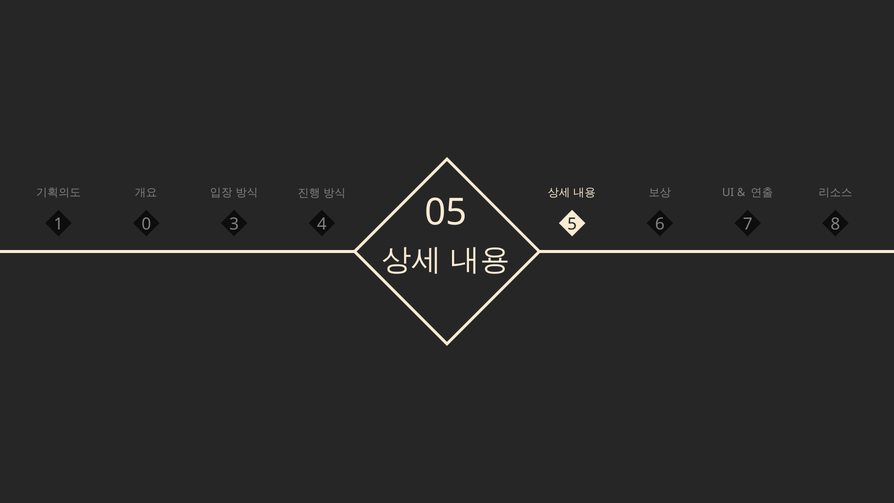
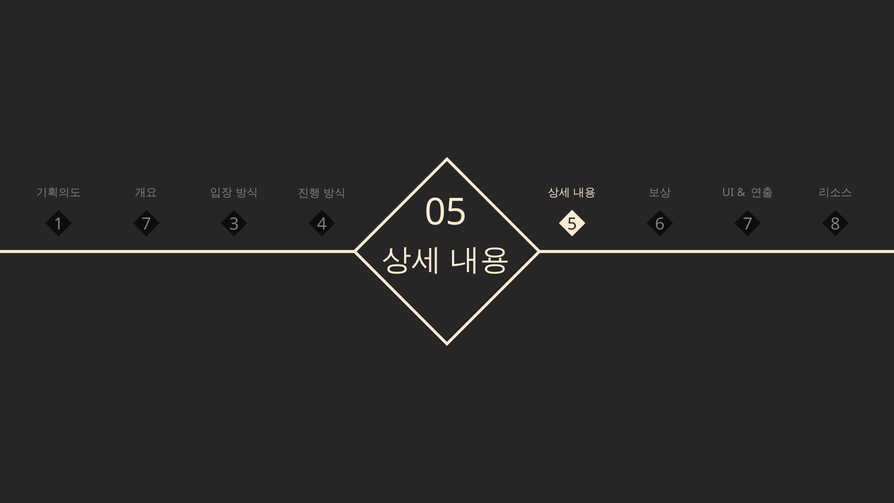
1 0: 0 -> 7 (146, 224)
